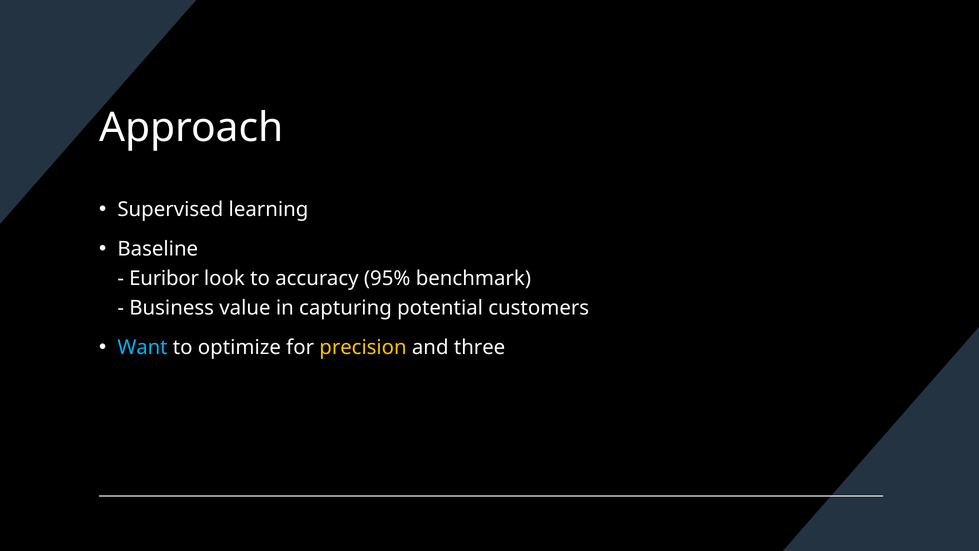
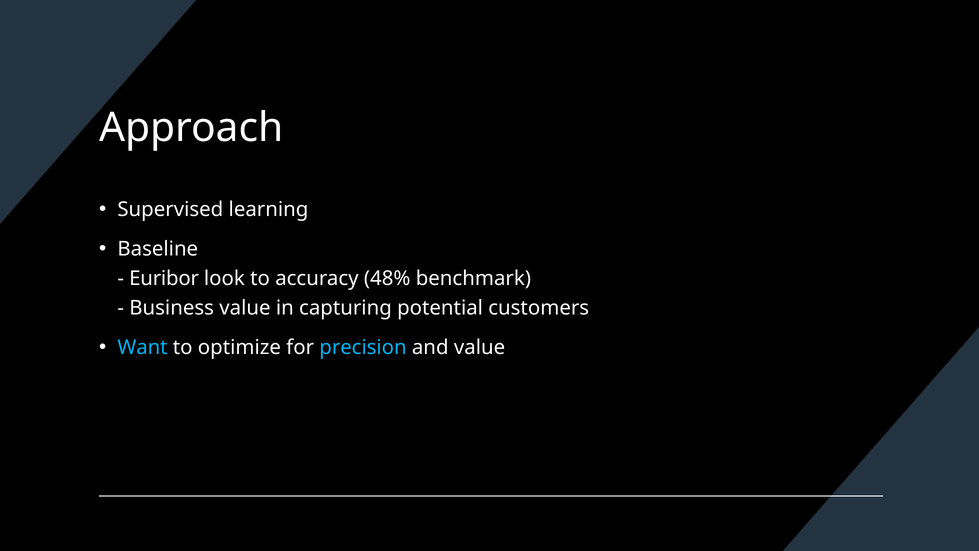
95%: 95% -> 48% (387, 278)
precision colour: yellow -> light blue (363, 347)
and three: three -> value (480, 347)
